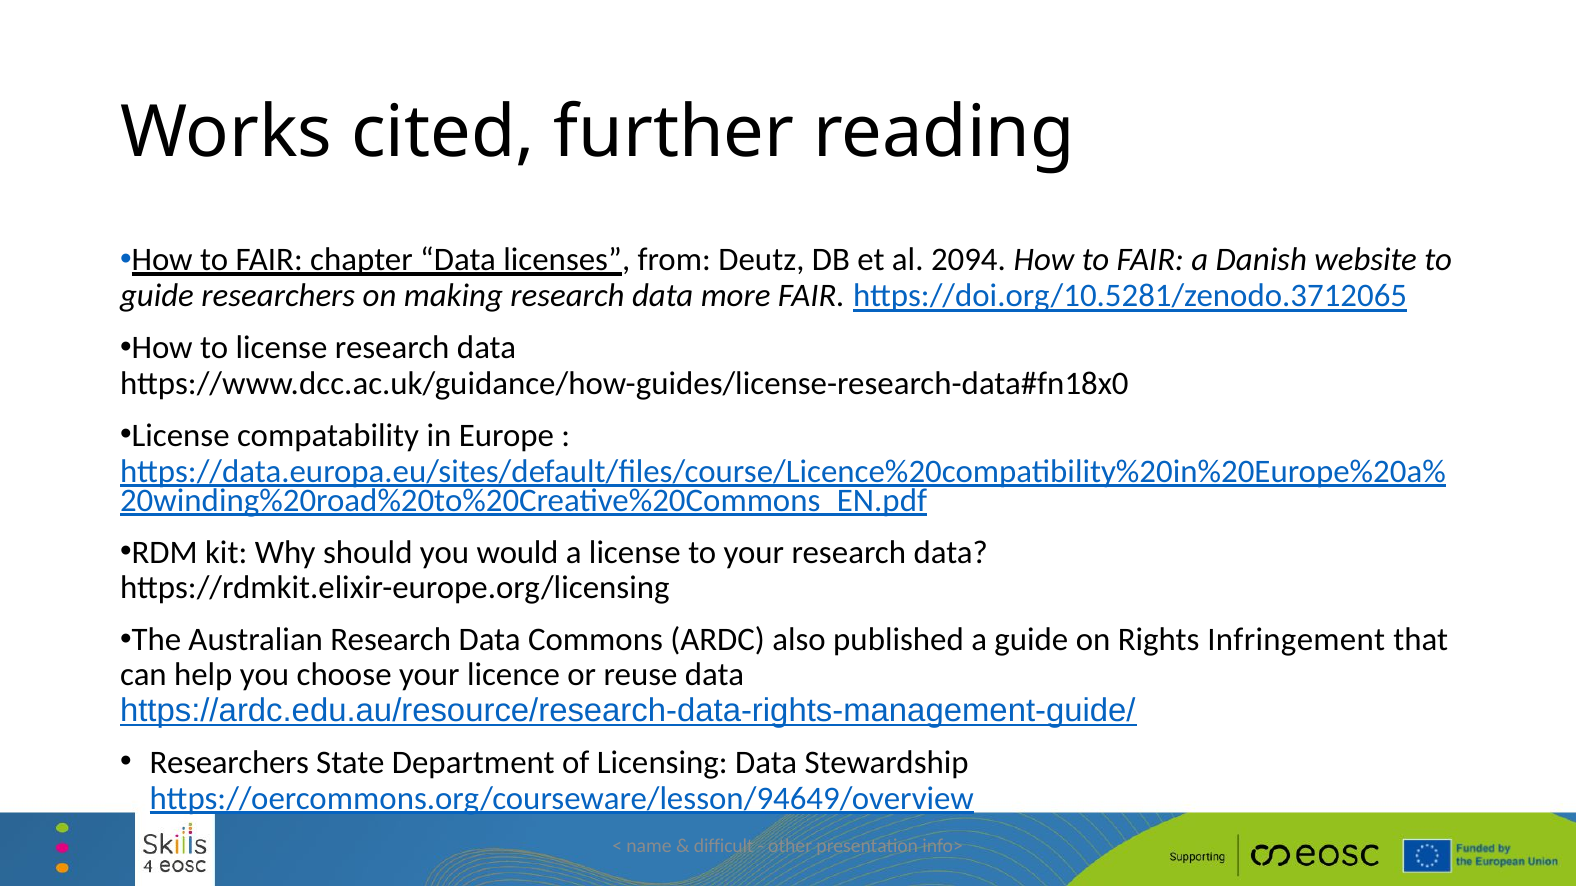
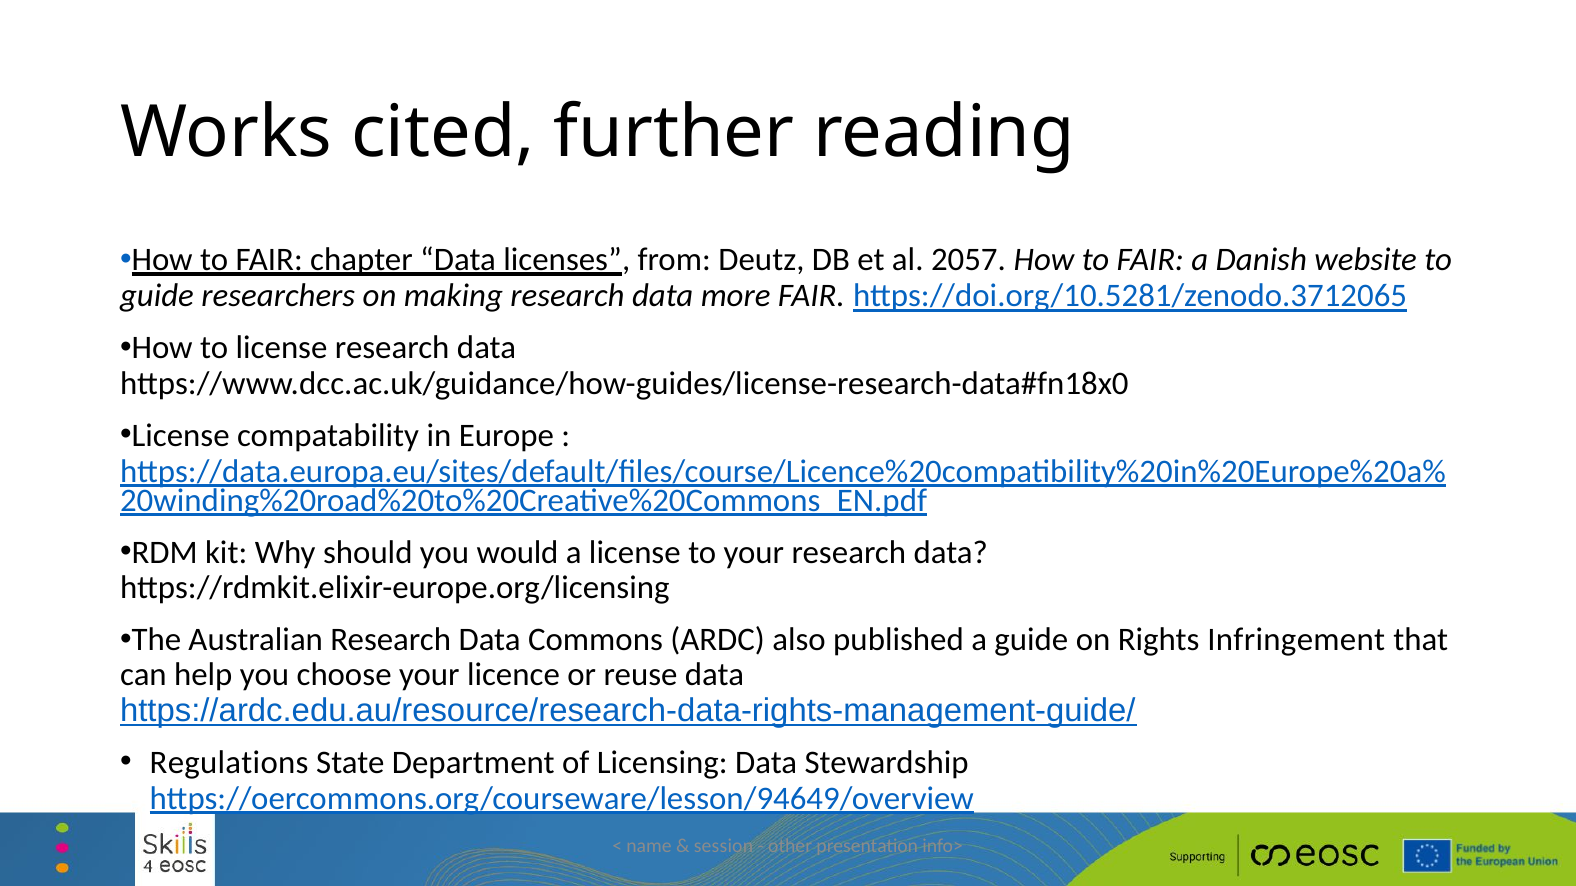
2094: 2094 -> 2057 (968, 260)
Researchers: Researchers -> Regulations (229, 763)
difficult: difficult -> session (723, 847)
